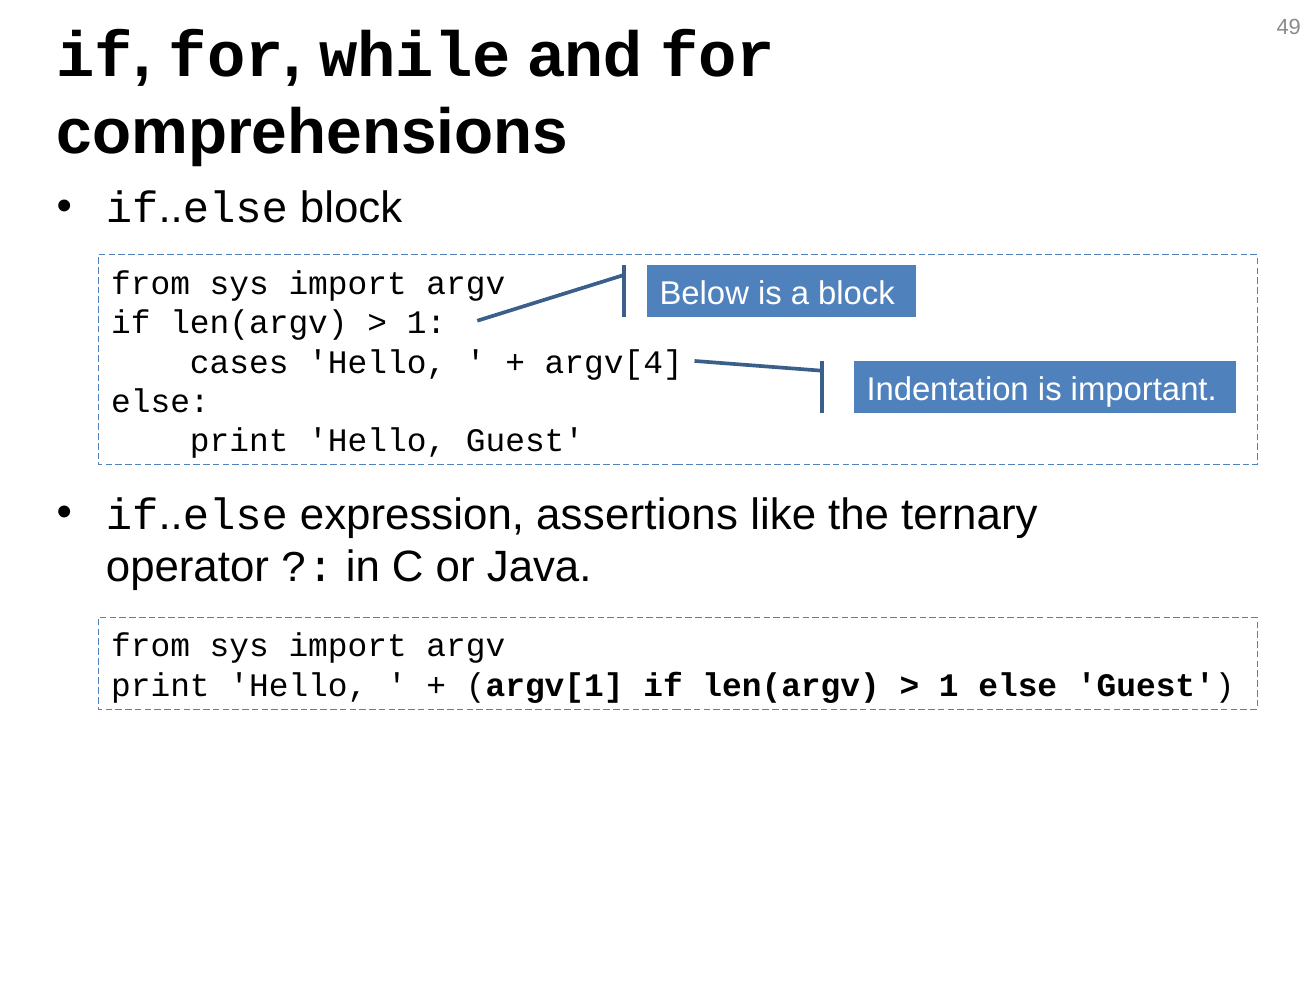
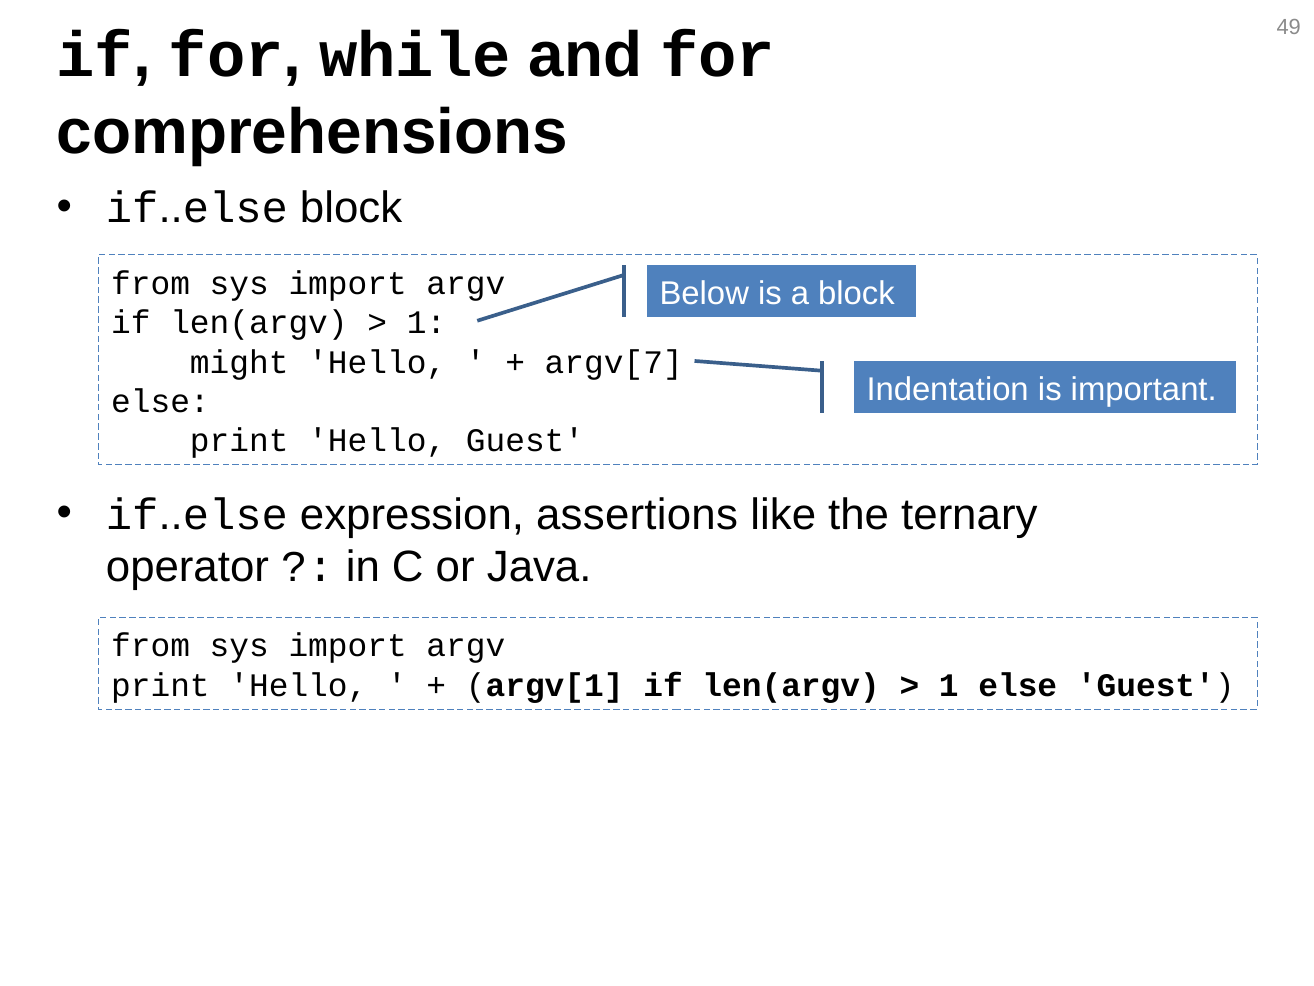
cases: cases -> might (239, 362)
argv[4: argv[4 -> argv[7 (614, 362)
